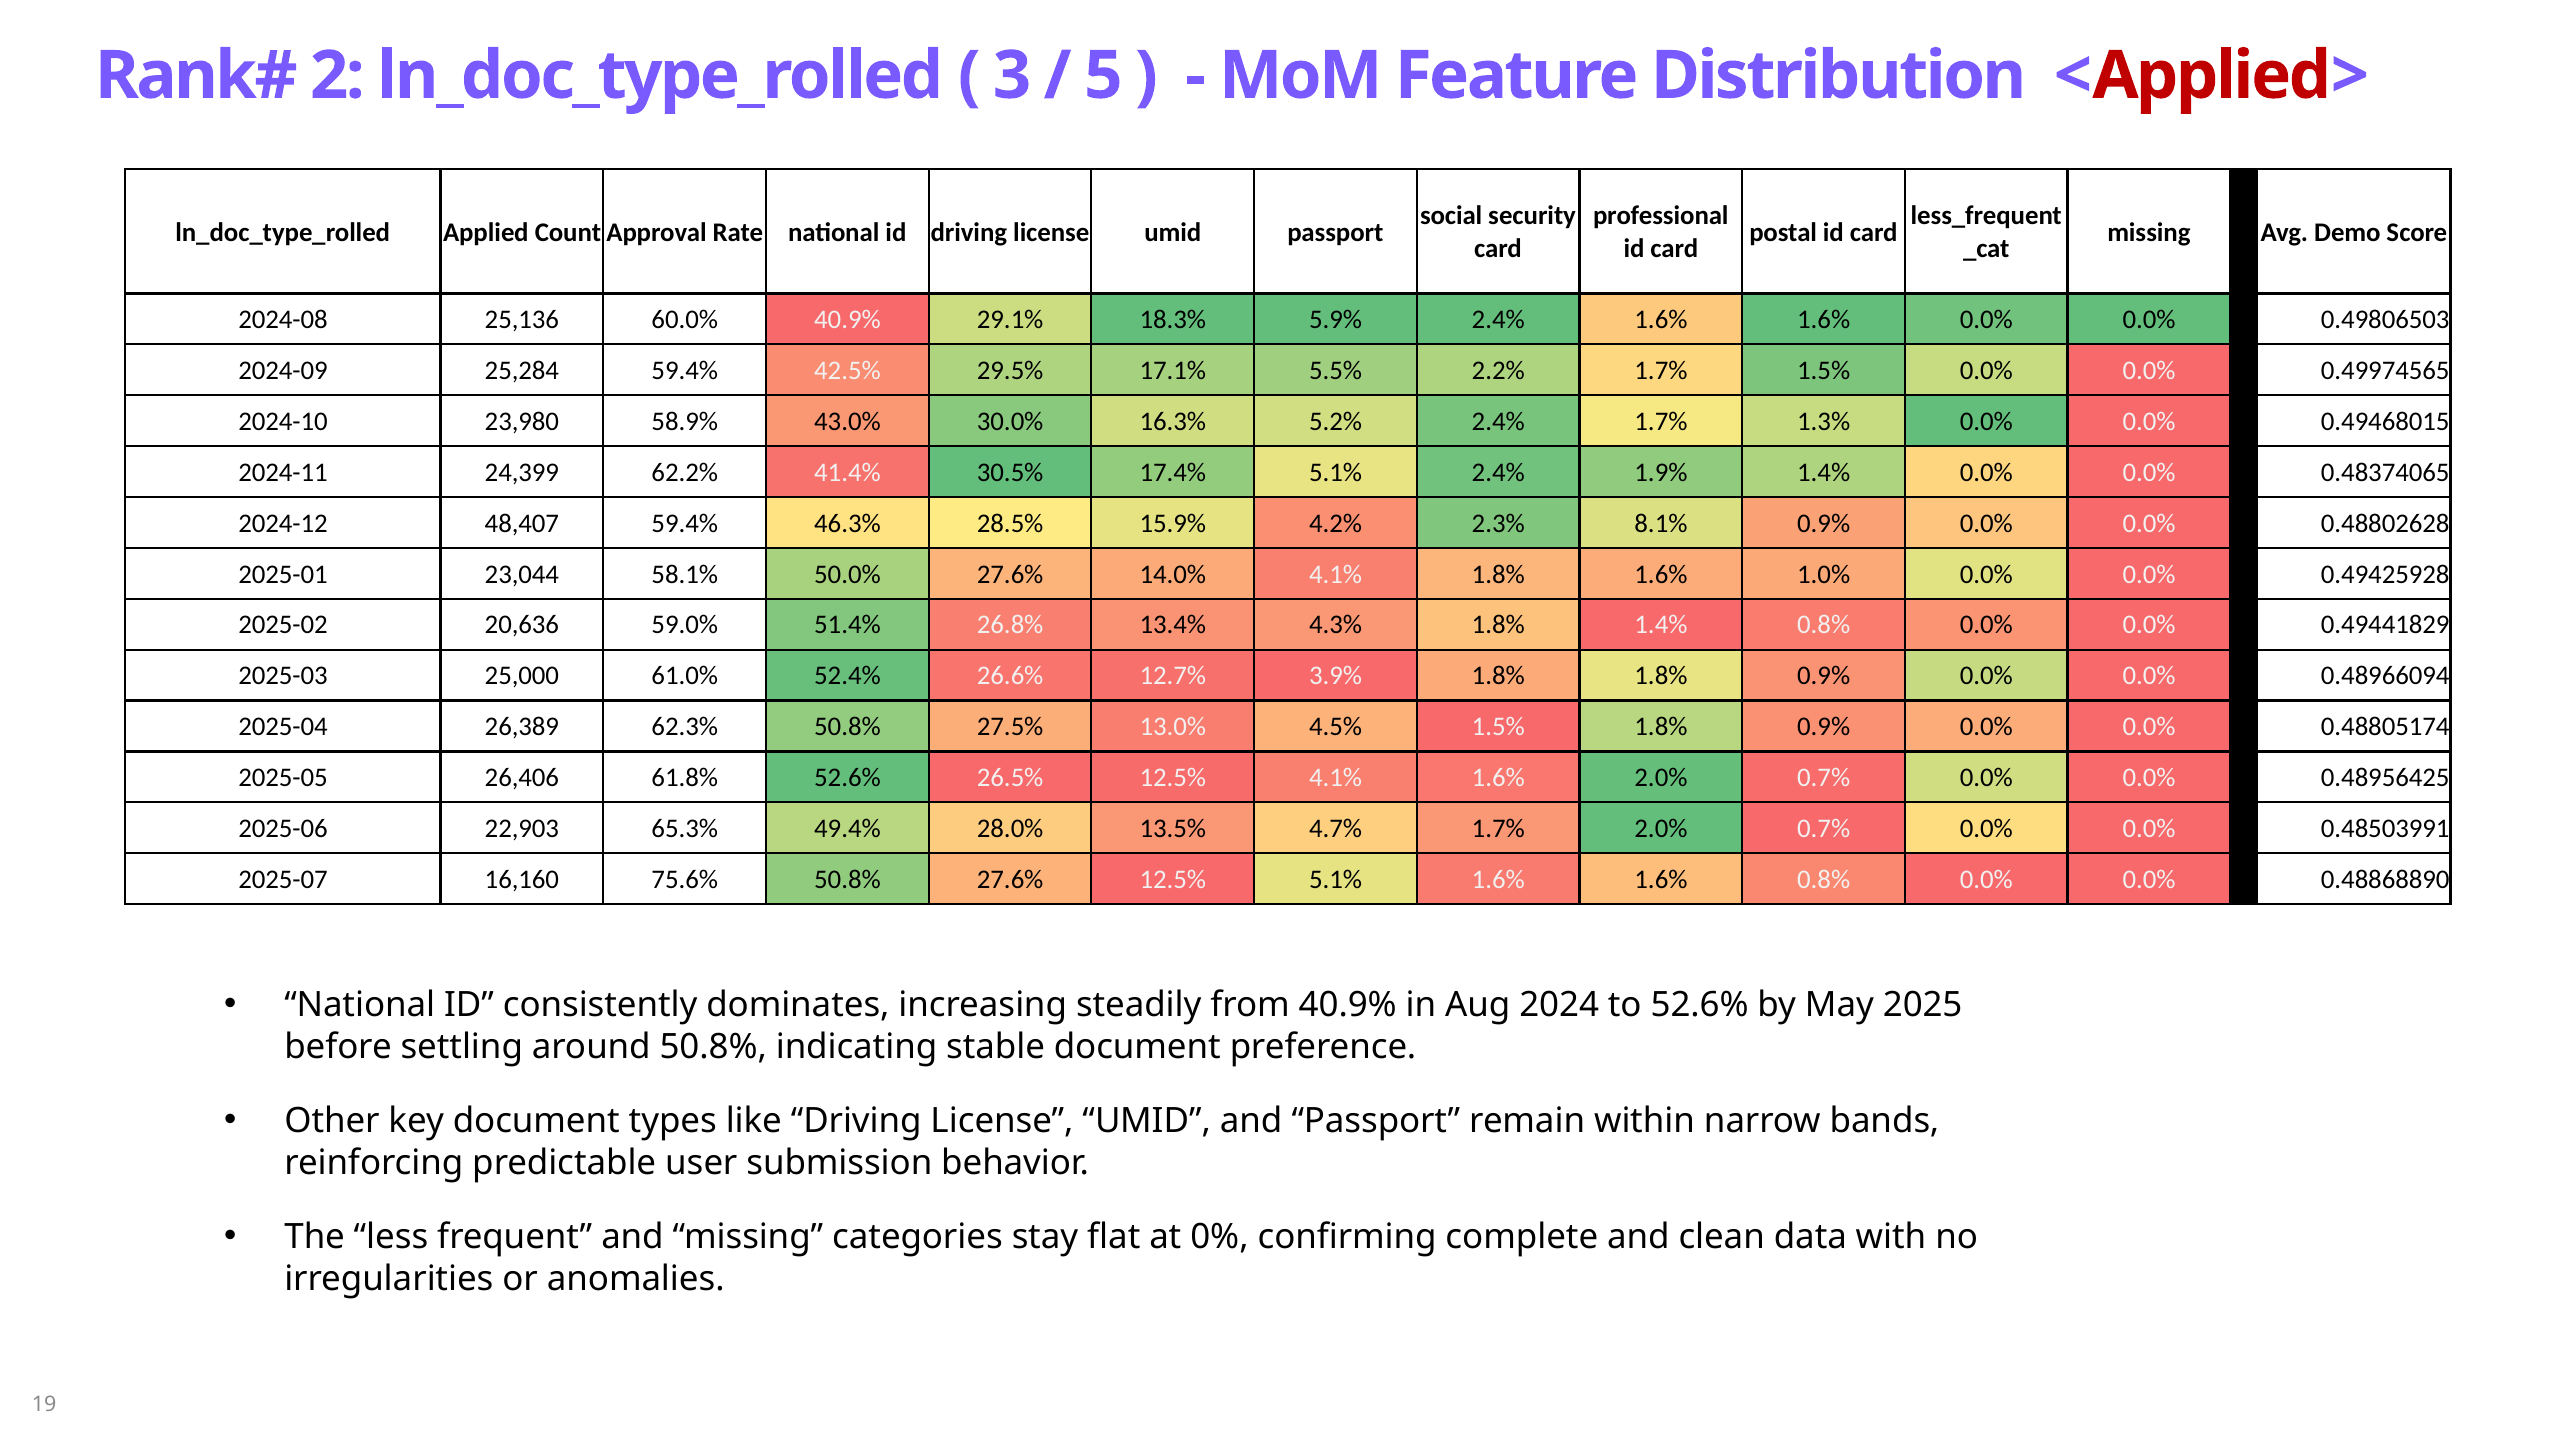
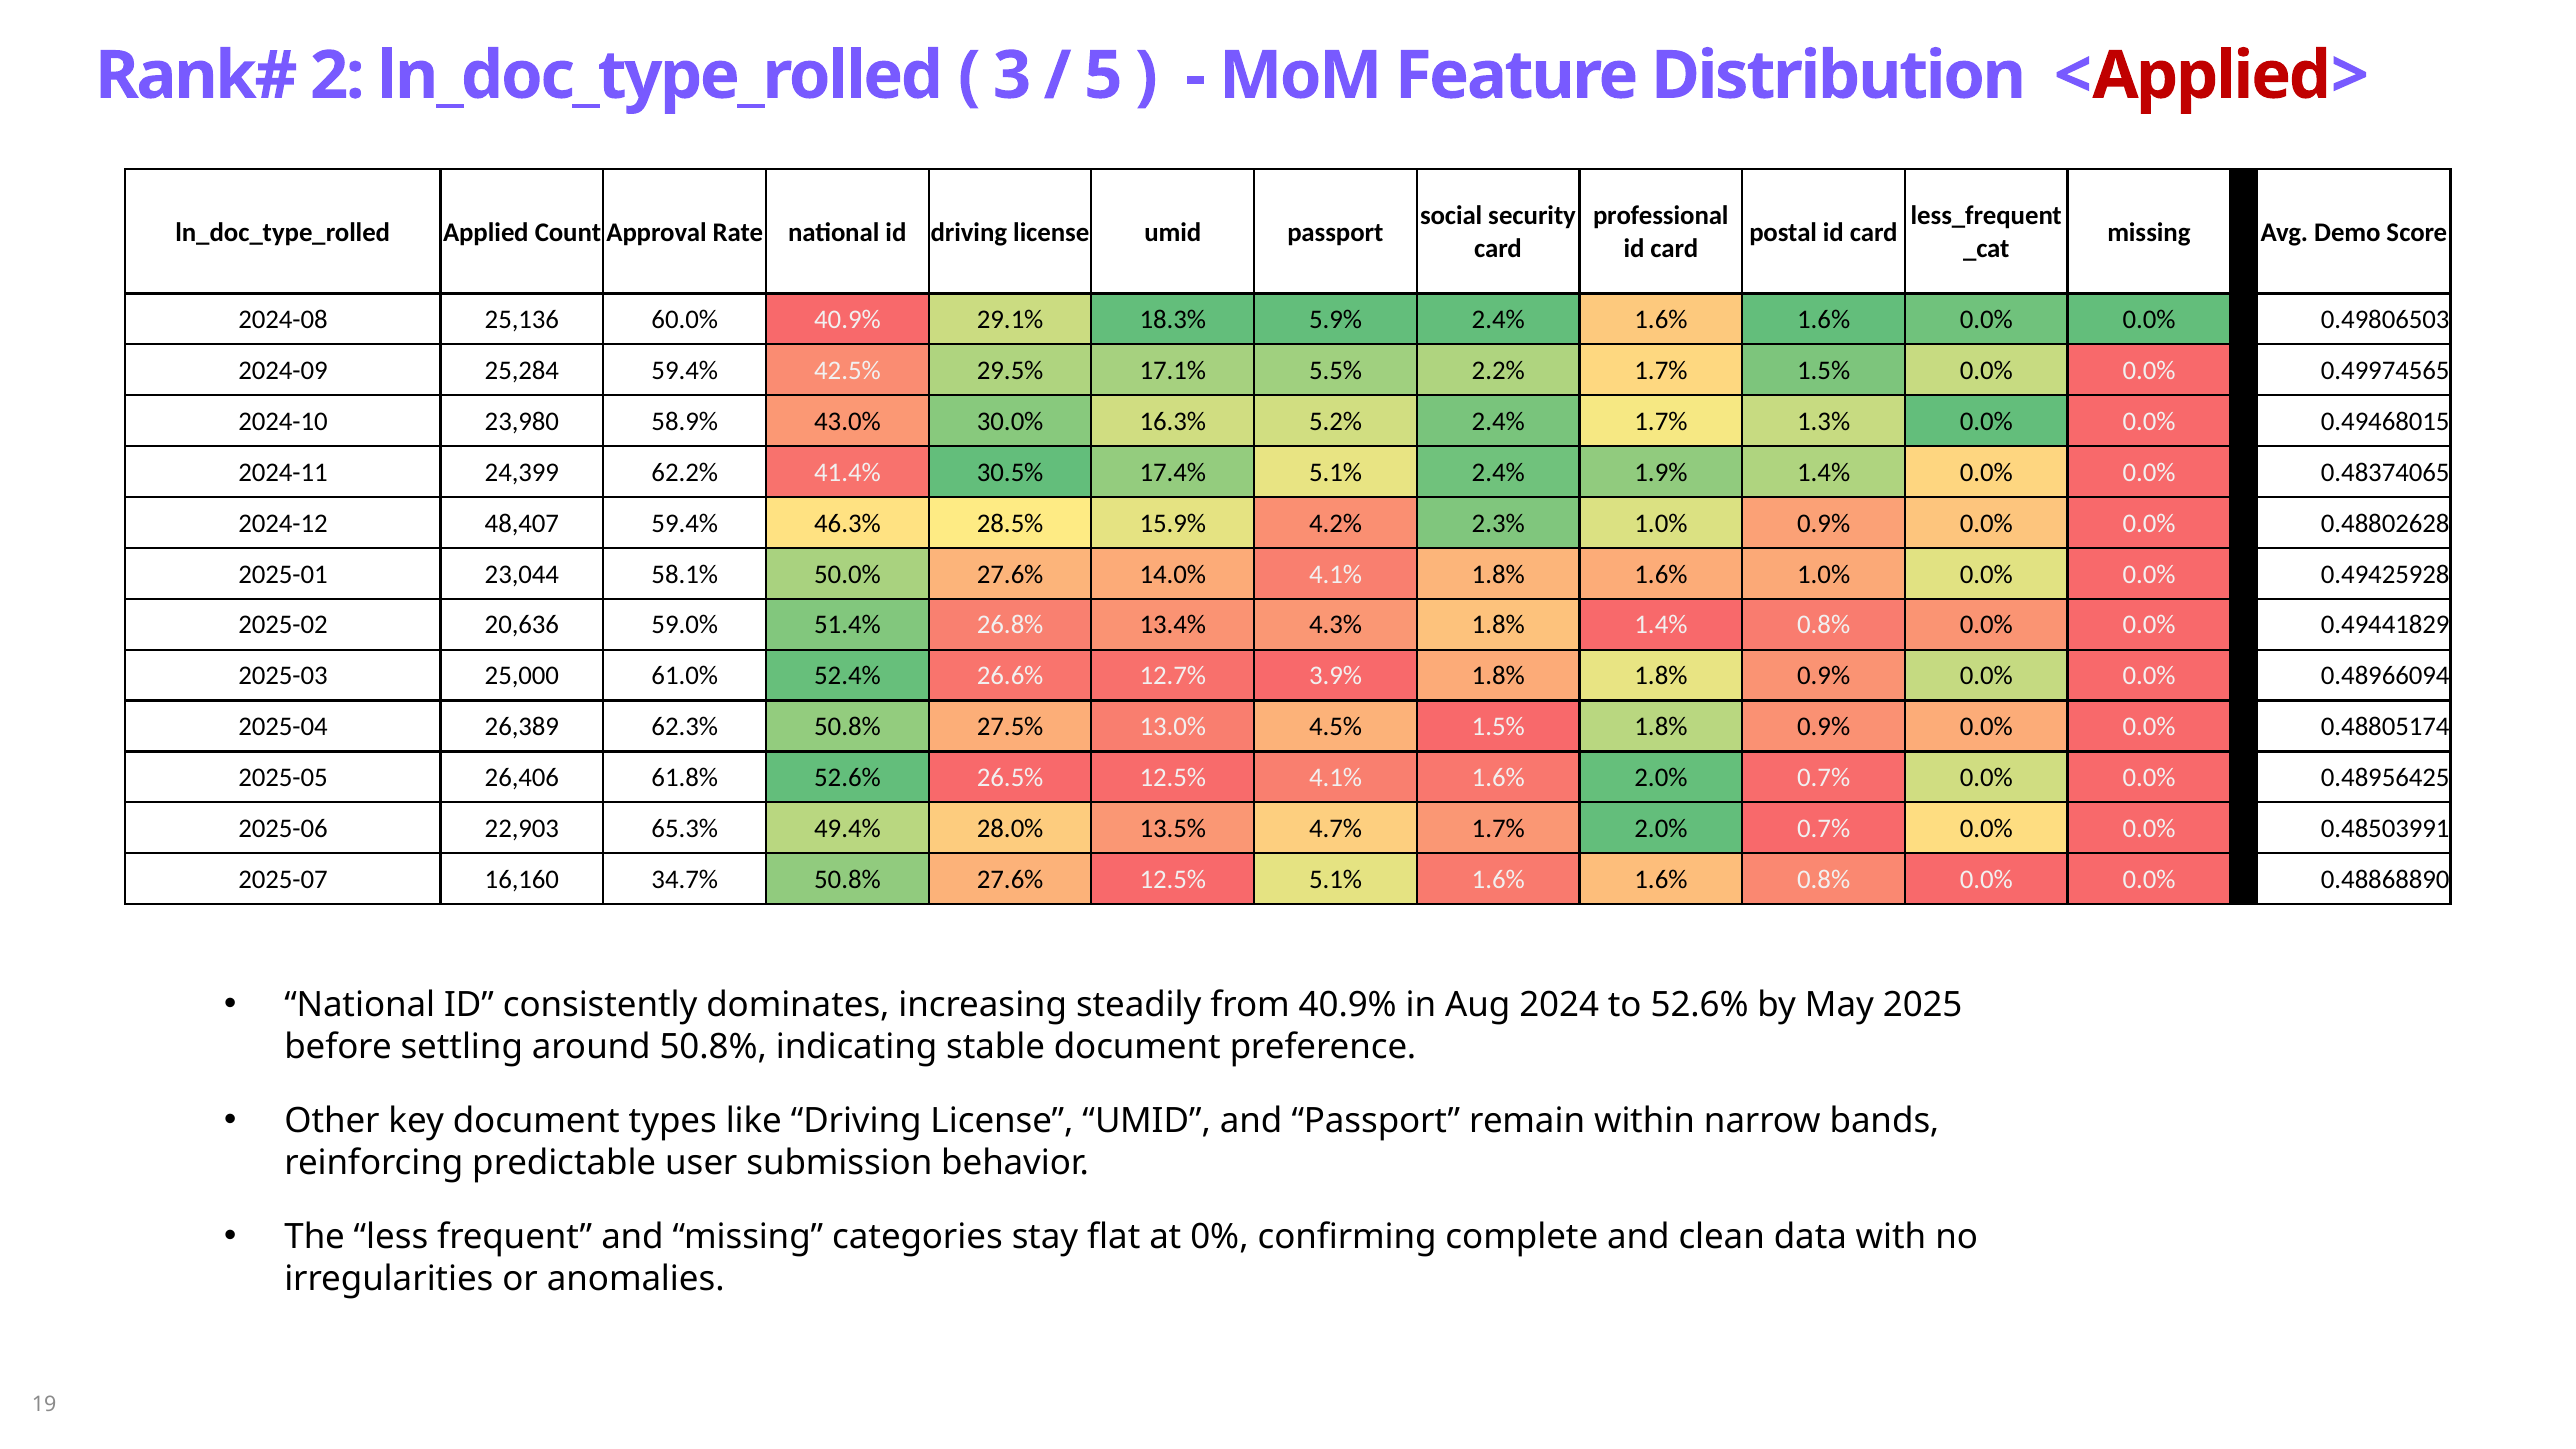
2.3% 8.1%: 8.1% -> 1.0% (1661, 523)
75.6%: 75.6% -> 34.7% (685, 880)
